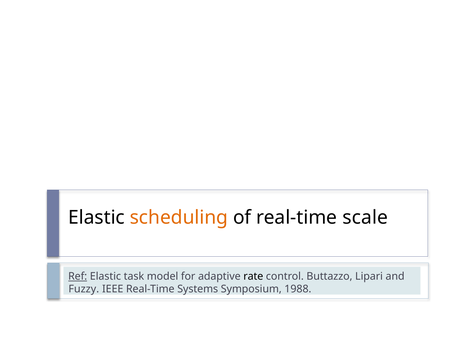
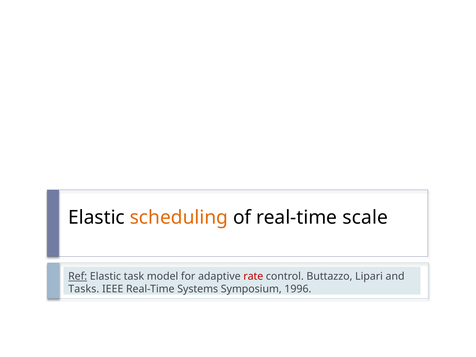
rate colour: black -> red (253, 276)
Fuzzy: Fuzzy -> Tasks (84, 289)
1988: 1988 -> 1996 (298, 289)
